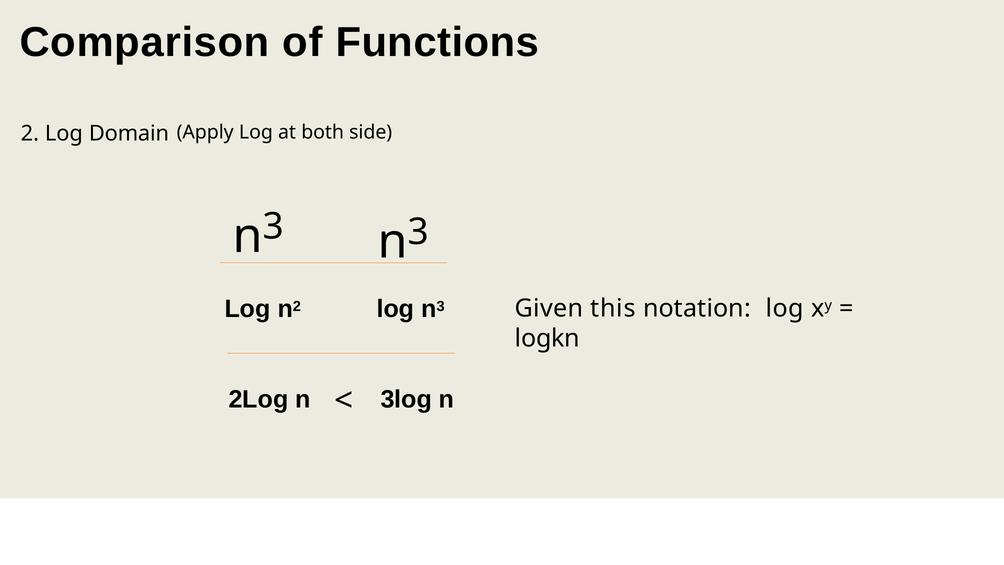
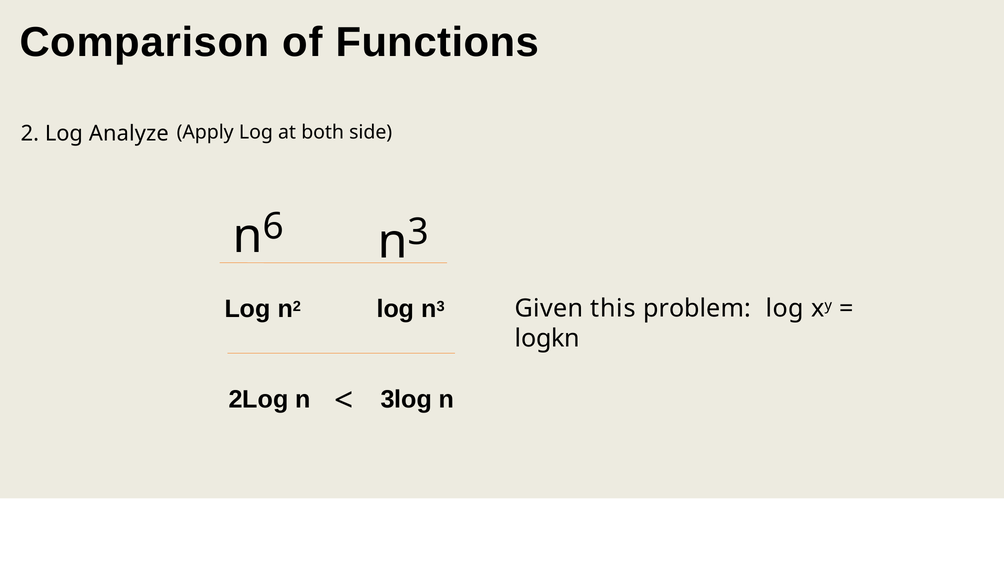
Domain: Domain -> Analyze (129, 134)
3: 3 -> 6 (273, 226)
notation: notation -> problem (697, 308)
